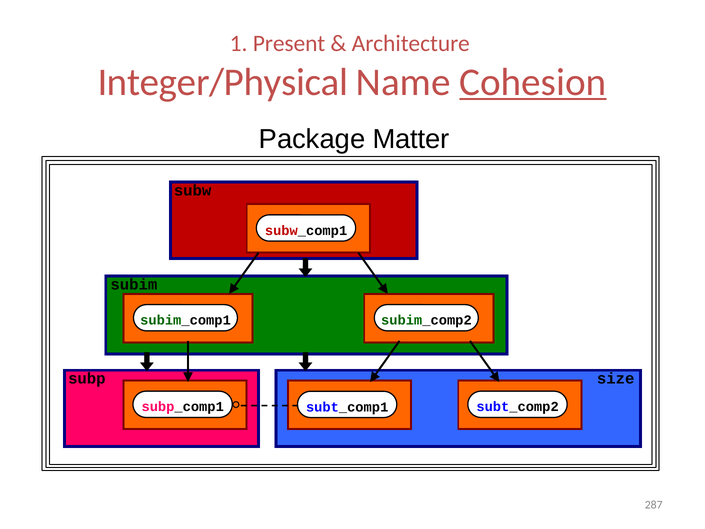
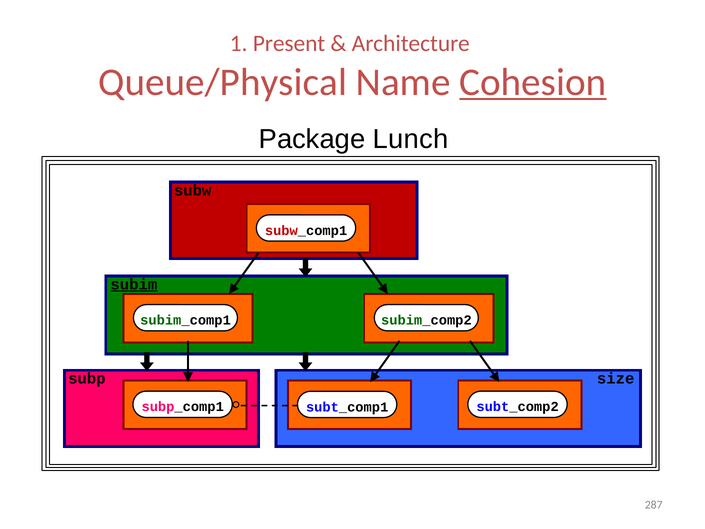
Integer/Physical: Integer/Physical -> Queue/Physical (223, 82)
Matter: Matter -> Lunch (411, 139)
subim underline: none -> present (134, 284)
